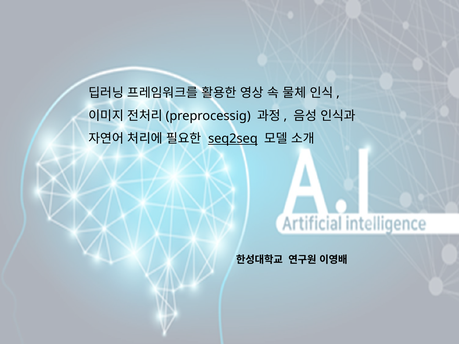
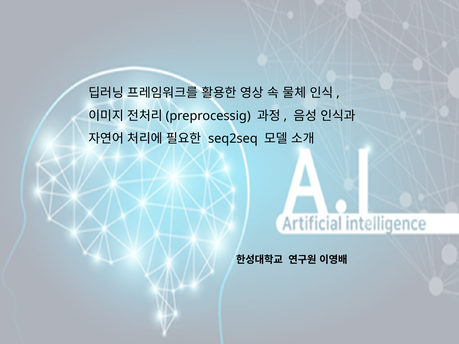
seq2seq underline: present -> none (233, 139)
